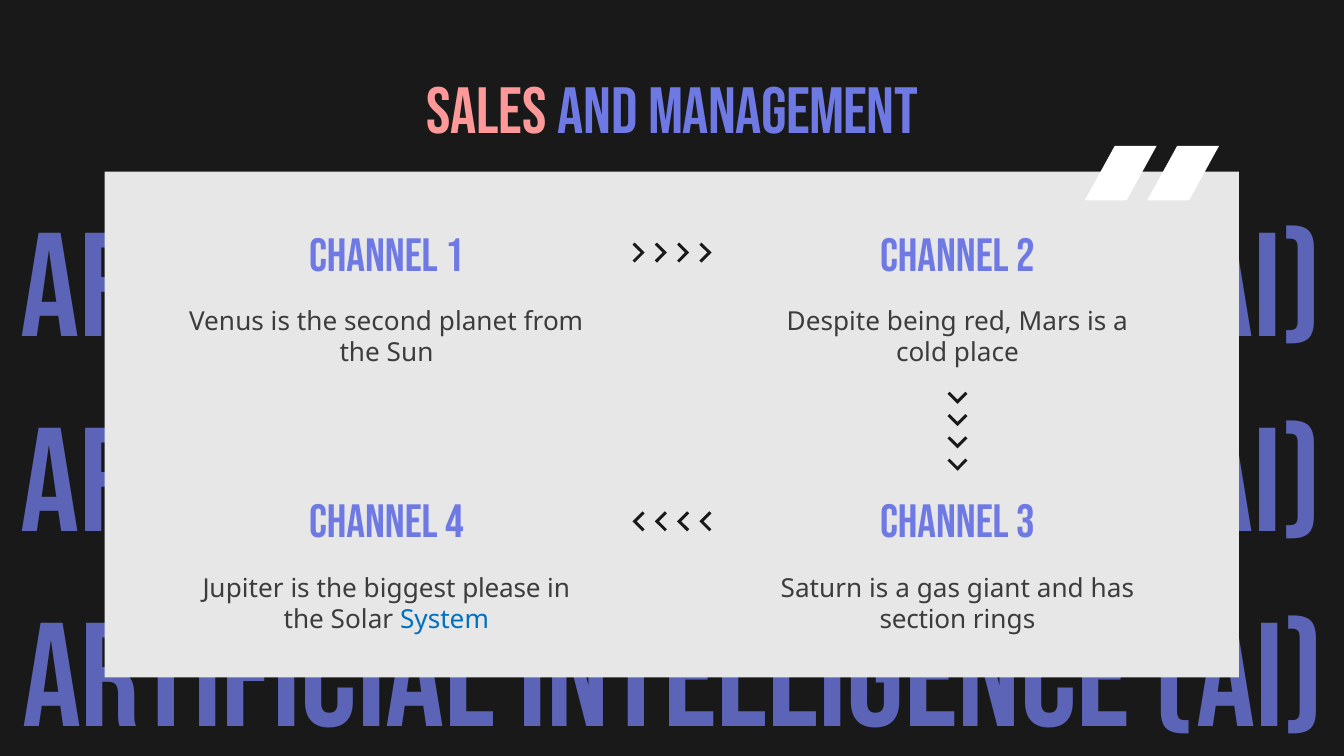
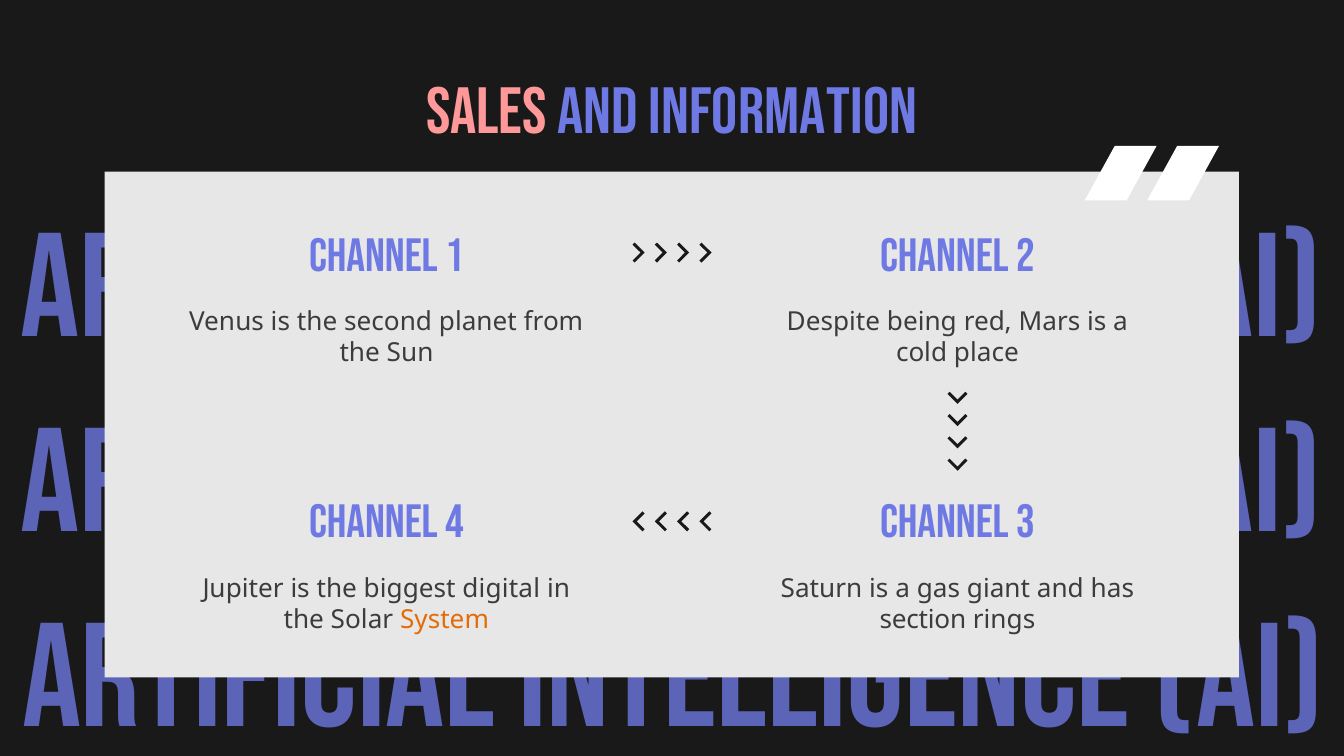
MANAGEMENT: MANAGEMENT -> INFORMATION (783, 112)
please: please -> digital (501, 588)
System colour: blue -> orange (444, 620)
